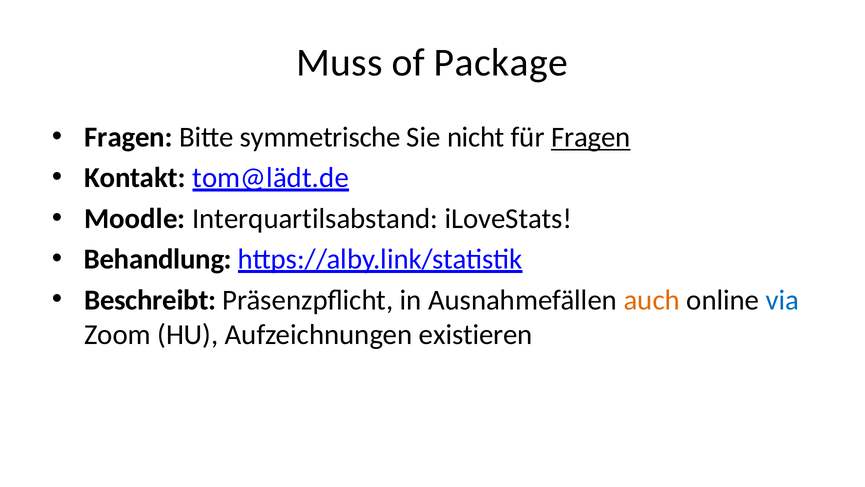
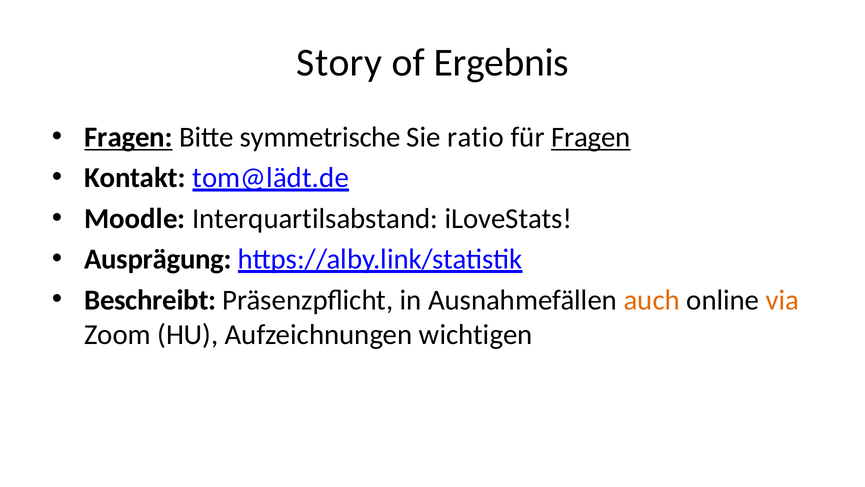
Muss: Muss -> Story (339, 63)
Package: Package -> Ergebnis (501, 63)
Fragen underline: none -> present (129, 137)
nicht: nicht -> ratio (476, 137)
Behandlung: Behandlung -> Ausprägung (158, 259)
via colour: blue -> orange (783, 300)
existieren: existieren -> wichtigen (476, 334)
